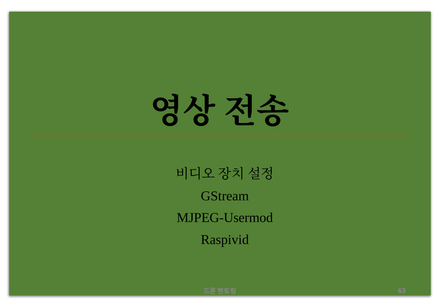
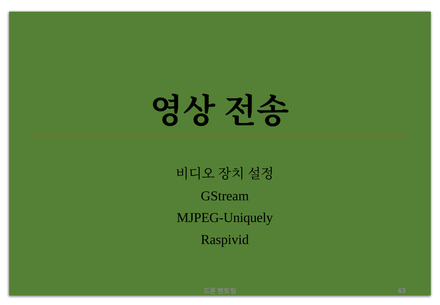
MJPEG-Usermod: MJPEG-Usermod -> MJPEG-Uniquely (225, 218)
